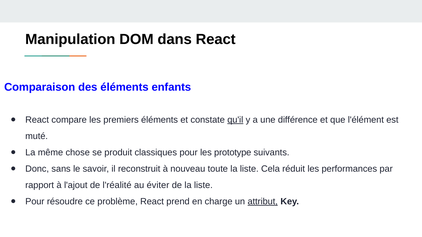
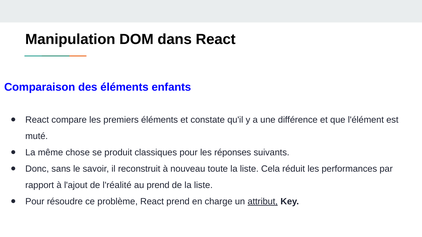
qu'il underline: present -> none (235, 120)
prototype: prototype -> réponses (233, 153)
au éviter: éviter -> prend (158, 185)
